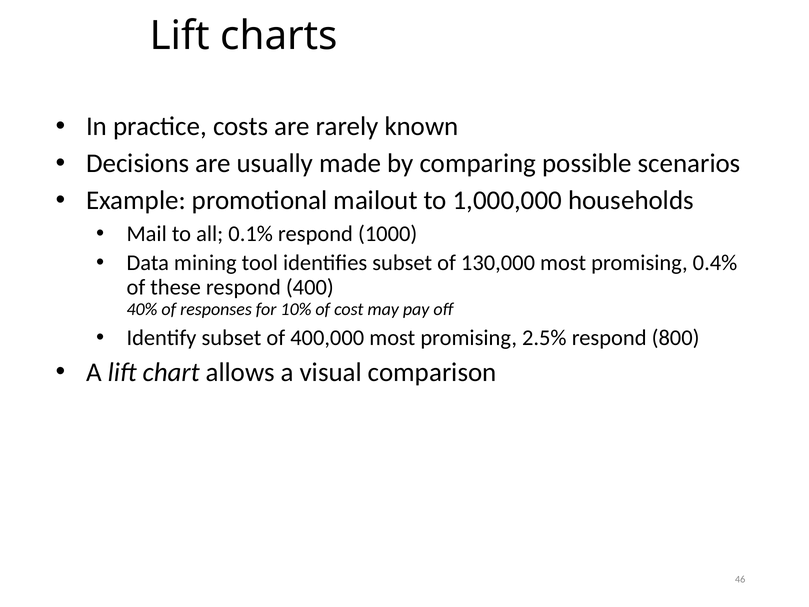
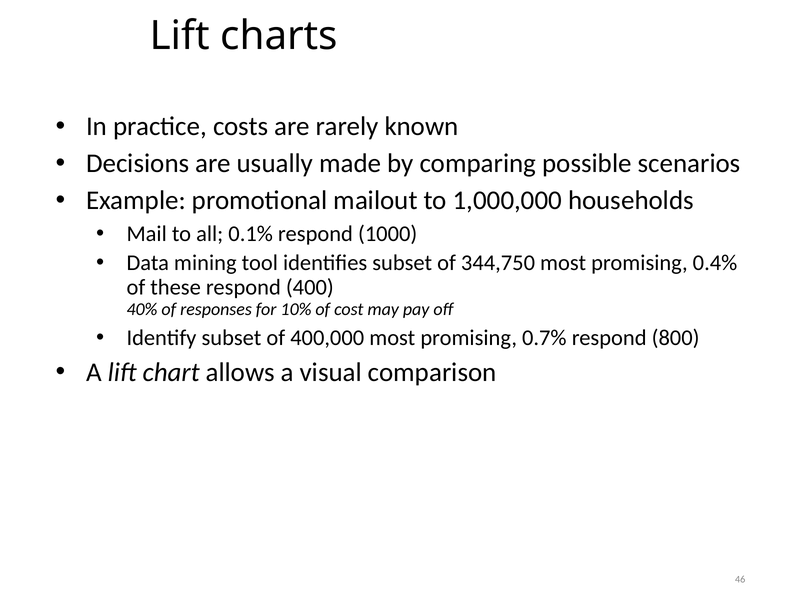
130,000: 130,000 -> 344,750 (498, 263)
2.5%: 2.5% -> 0.7% (544, 337)
